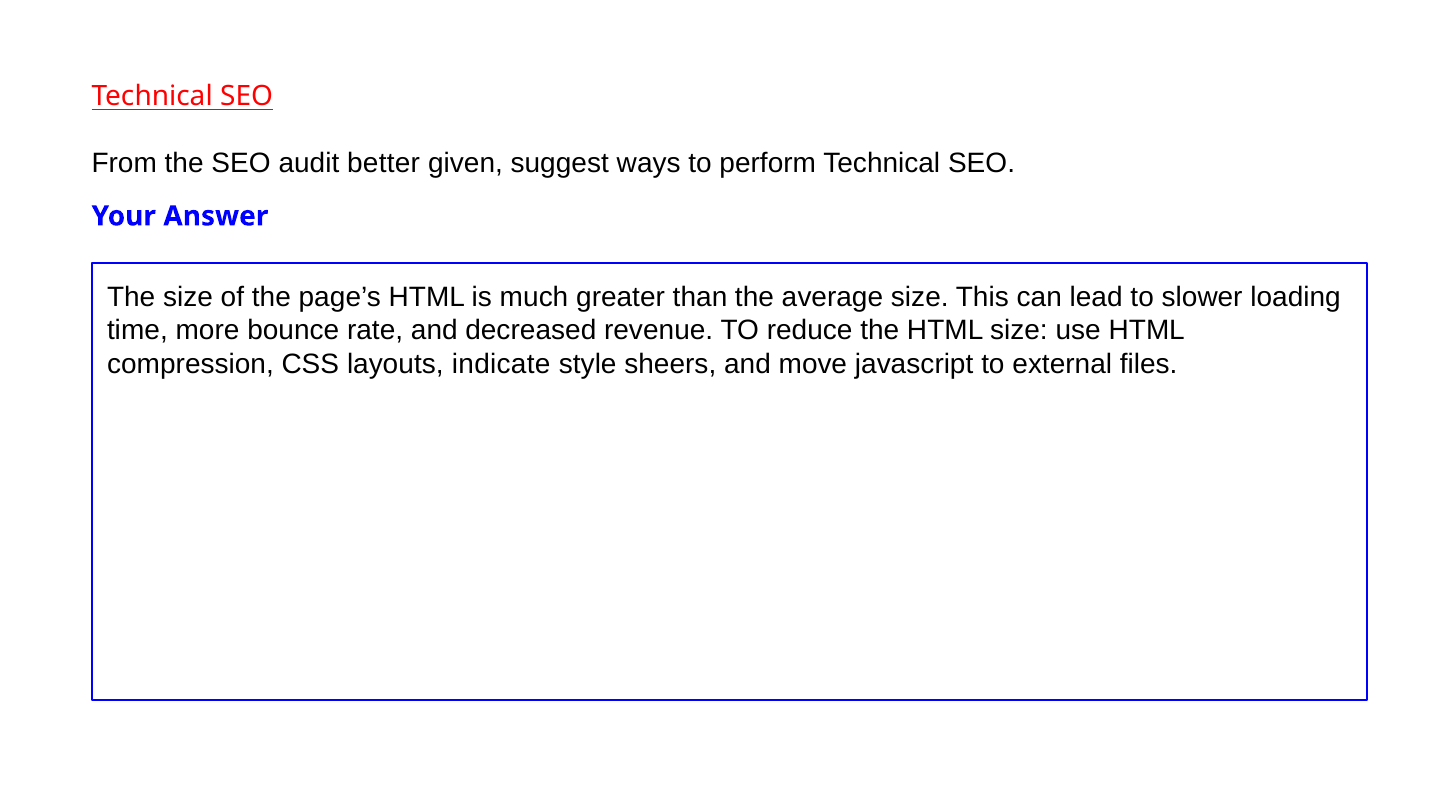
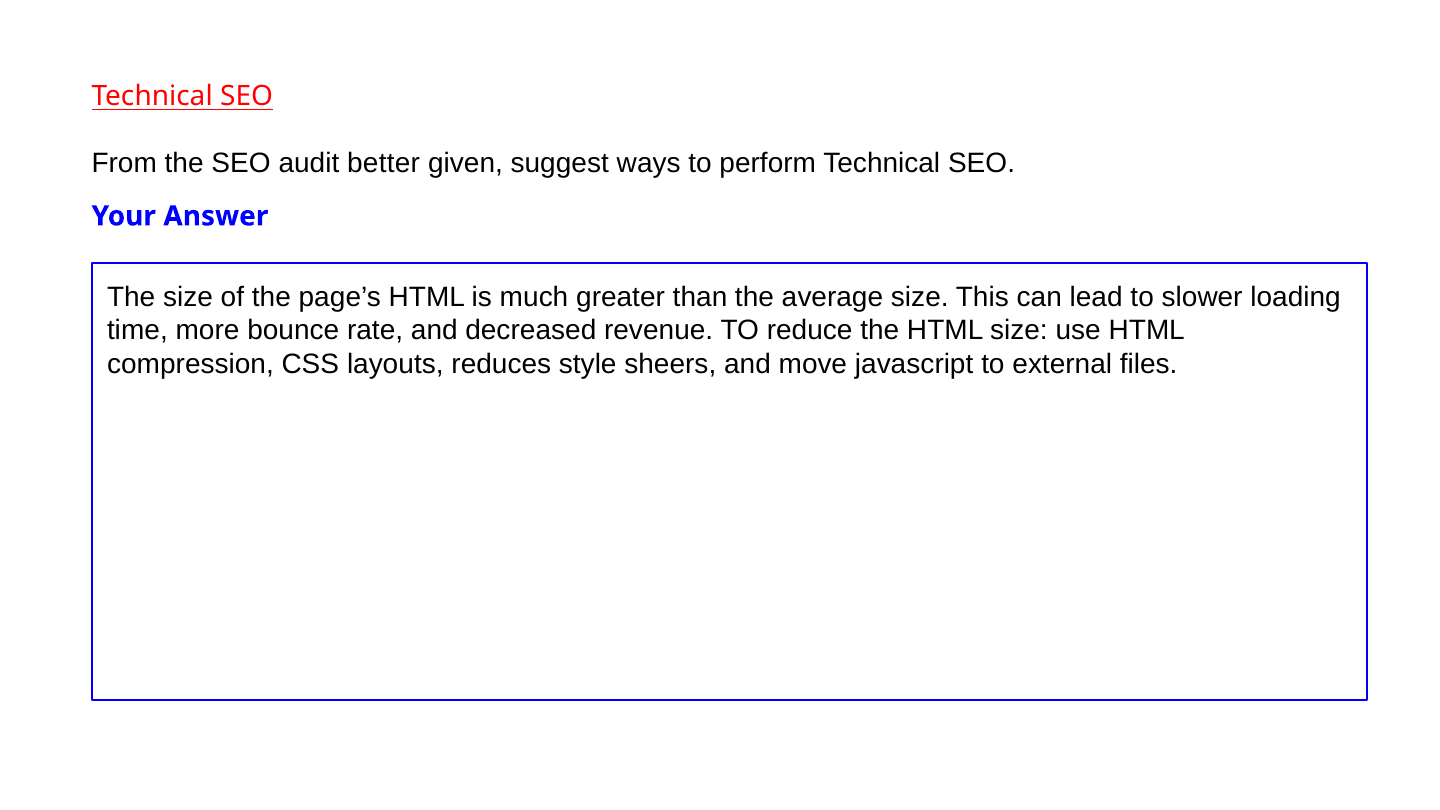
indicate: indicate -> reduces (501, 364)
